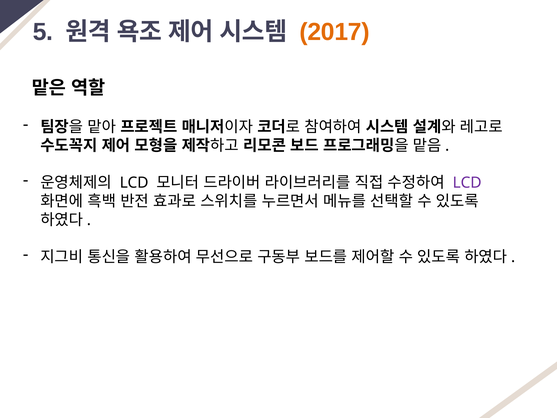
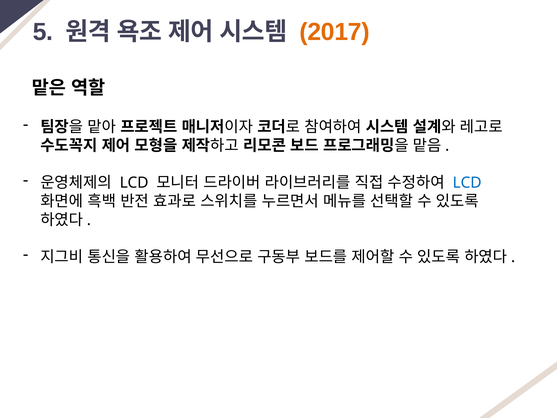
LCD colour: purple -> blue (467, 183)
